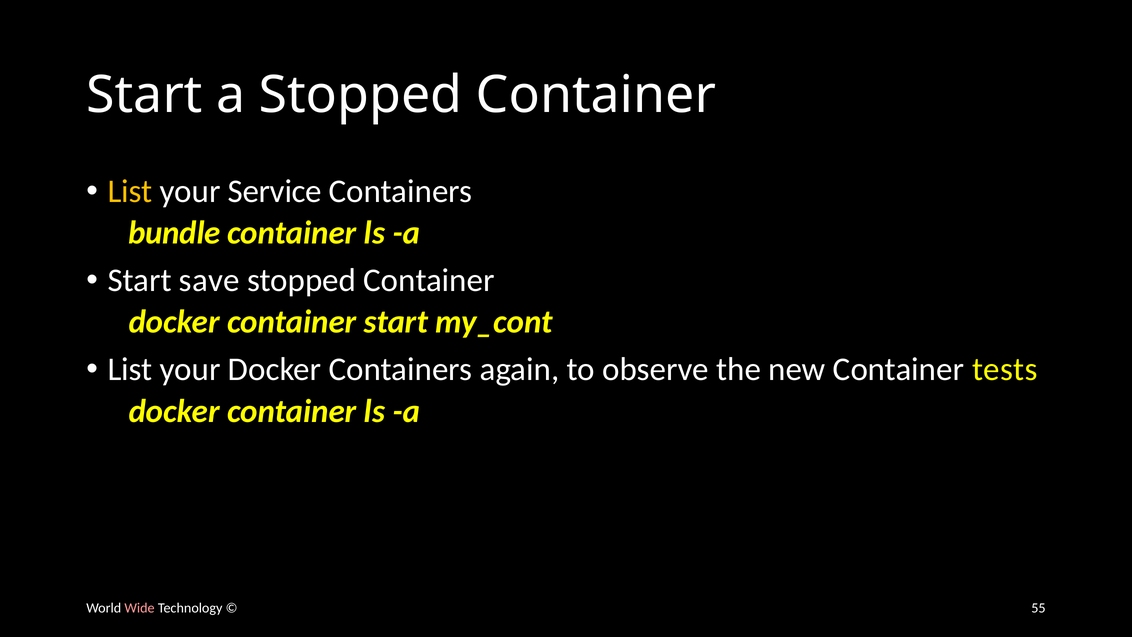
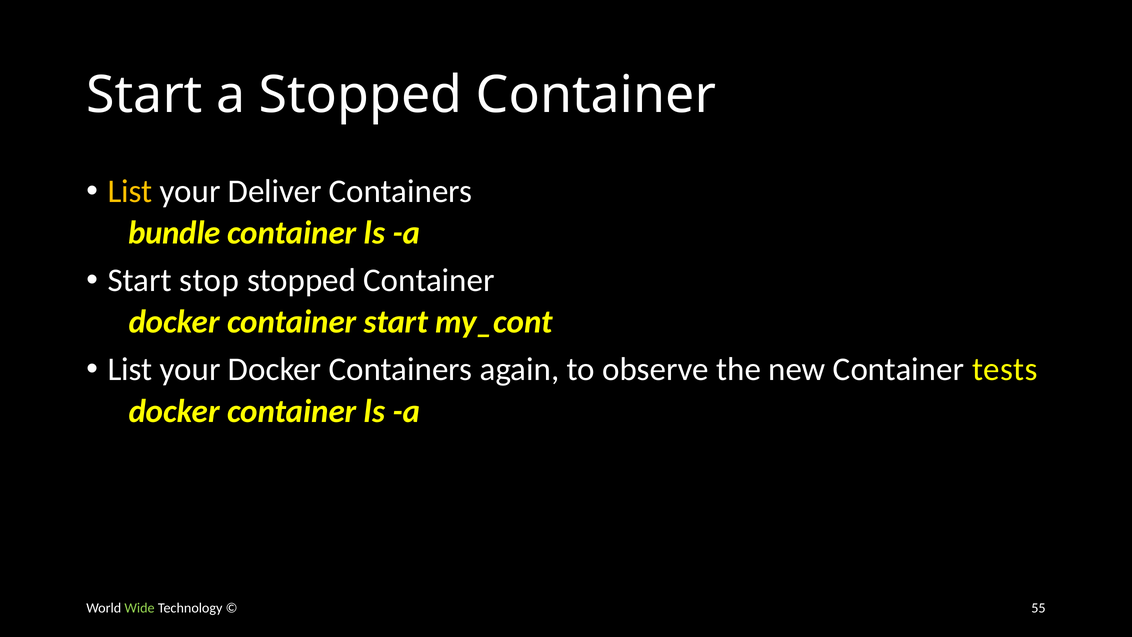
Service: Service -> Deliver (275, 191)
save: save -> stop (209, 280)
Wide colour: pink -> light green (140, 608)
